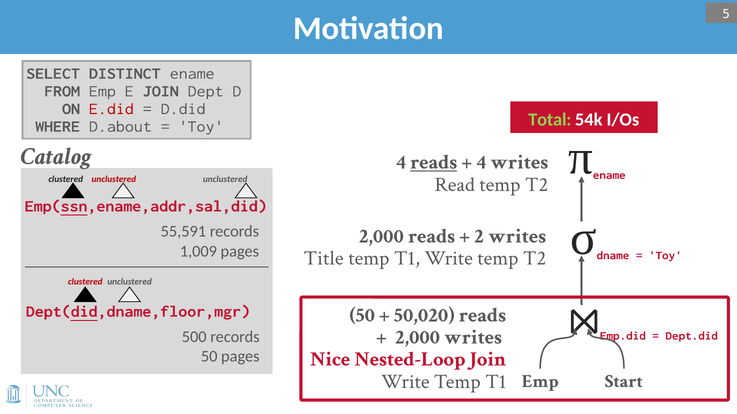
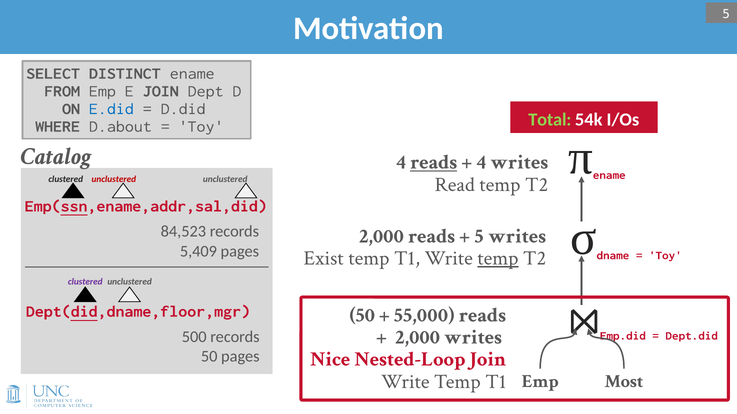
E.did colour: red -> blue (111, 109)
55,591: 55,591 -> 84,523 (183, 232)
2: 2 -> 5 (479, 236)
1,009: 1,009 -> 5,409 (198, 252)
Title: Title -> Exist (324, 258)
temp underline: none -> present (498, 258)
clustered colour: red -> purple (85, 282)
50,020: 50,020 -> 55,000 (424, 315)
Start: Start -> Most (624, 382)
